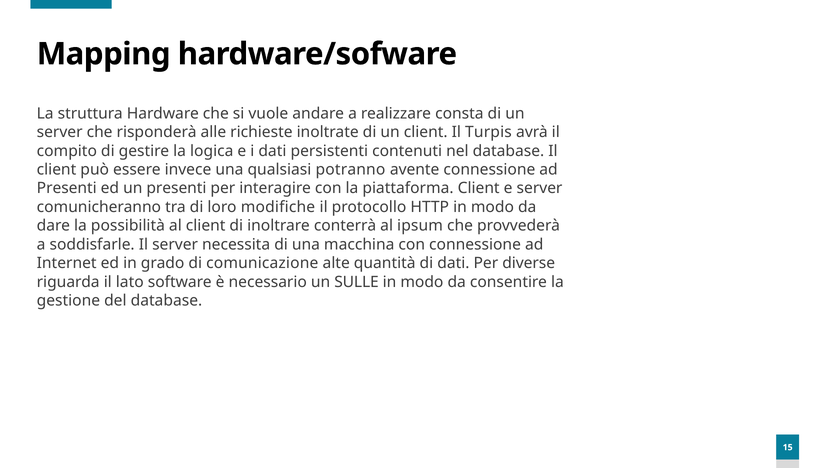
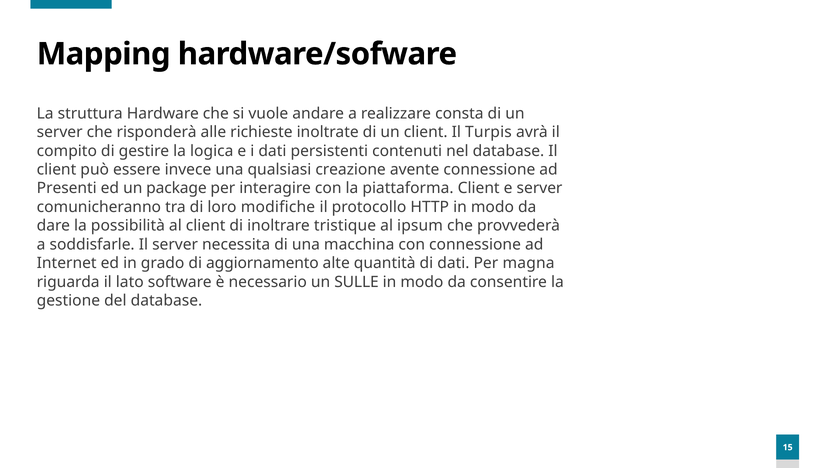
potranno: potranno -> creazione (351, 170)
un presenti: presenti -> package (176, 189)
conterrà: conterrà -> tristique (345, 226)
comunicazione: comunicazione -> aggiornamento (262, 263)
diverse: diverse -> magna (529, 263)
